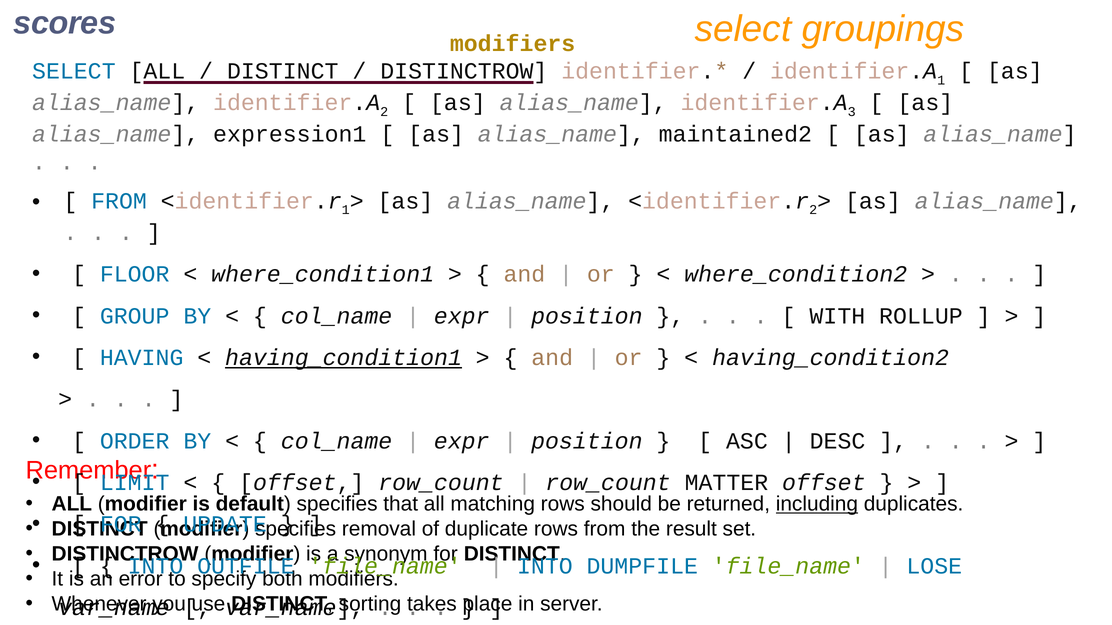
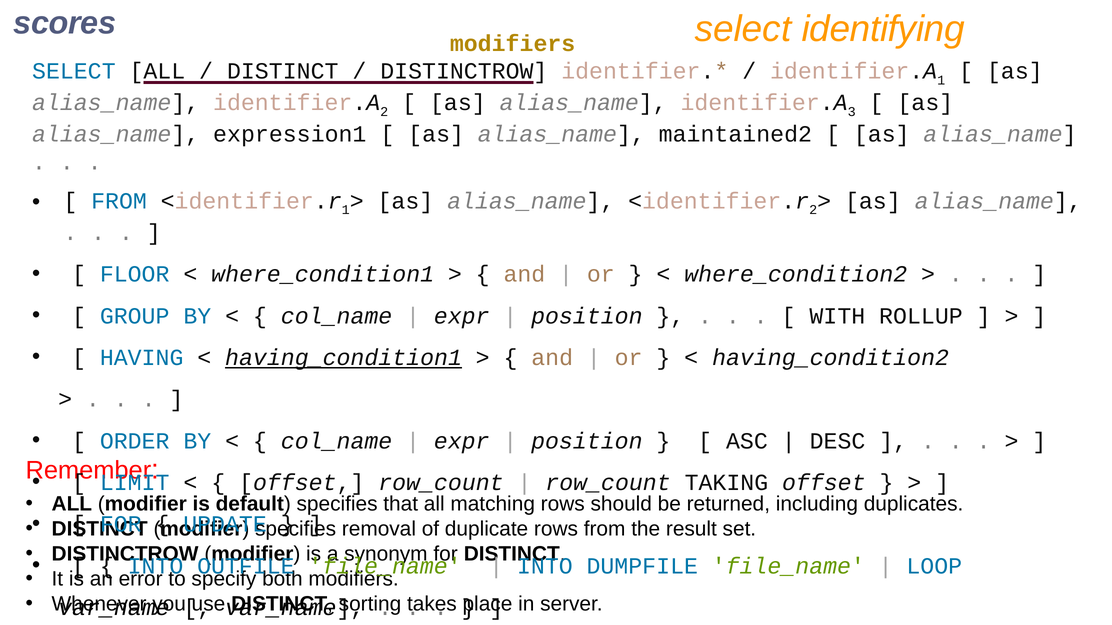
groupings: groupings -> identifying (883, 29)
MATTER: MATTER -> TAKING (726, 483)
including underline: present -> none (817, 504)
LOSE: LOSE -> LOOP (934, 566)
